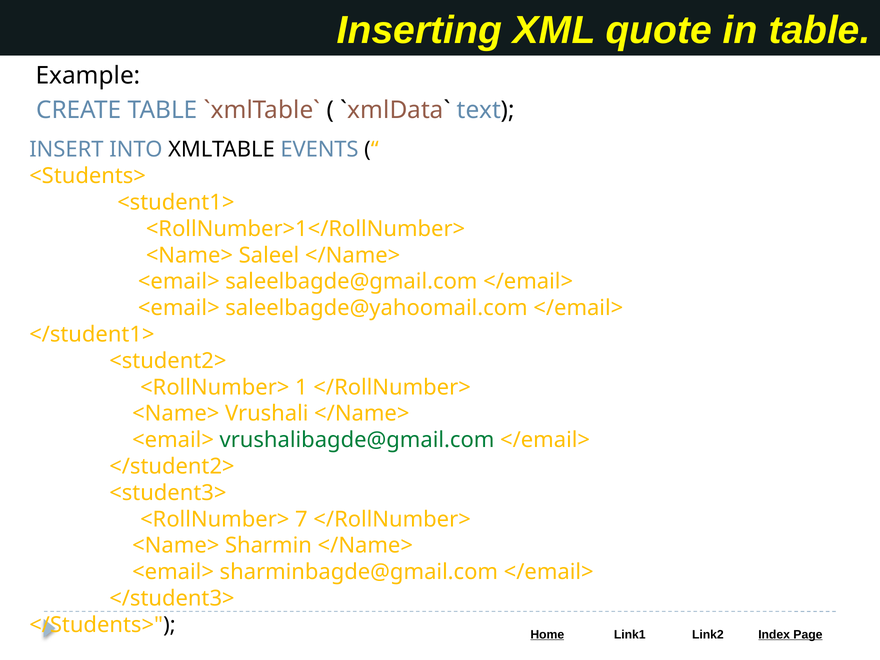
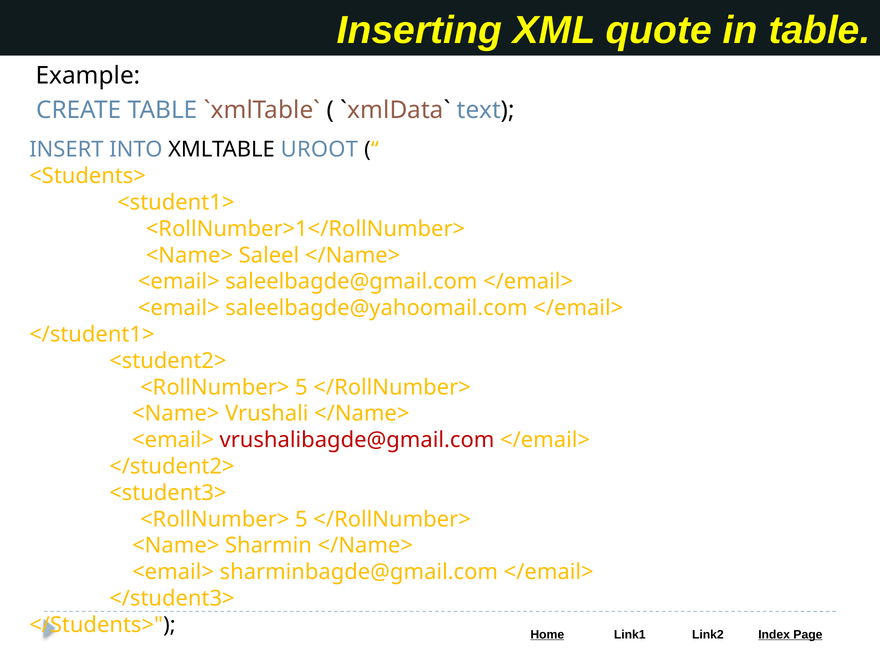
EVENTS: EVENTS -> UROOT (319, 150)
1: 1 -> 5 (301, 387)
vrushalibagde@gmail.com colour: green -> red (357, 440)
7: 7 -> 5 (301, 519)
